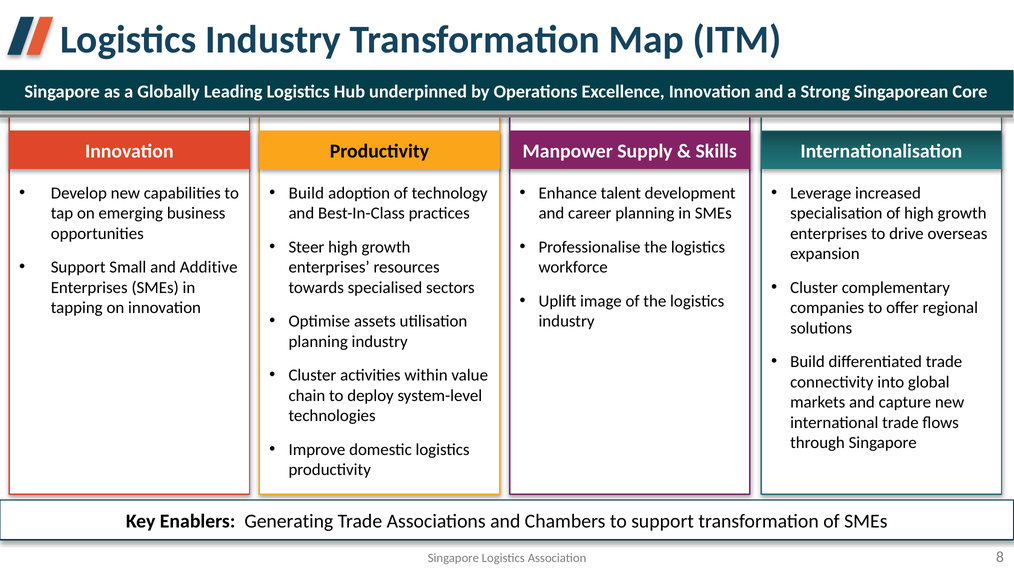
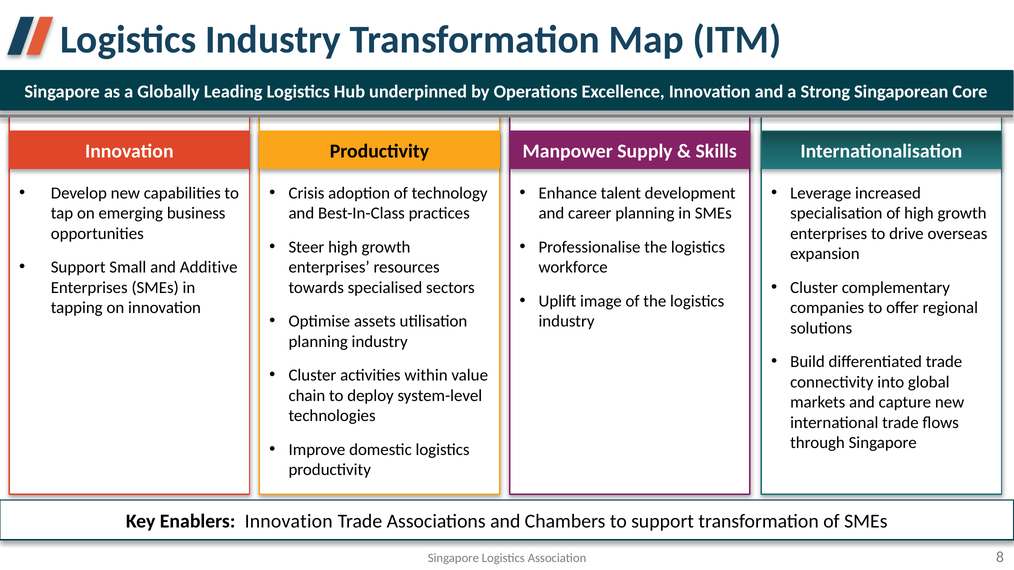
Build: Build -> Crisis (306, 193)
Enablers Generating: Generating -> Innovation (289, 522)
